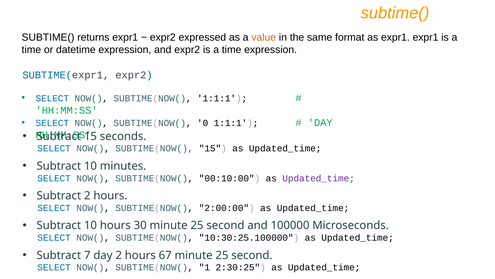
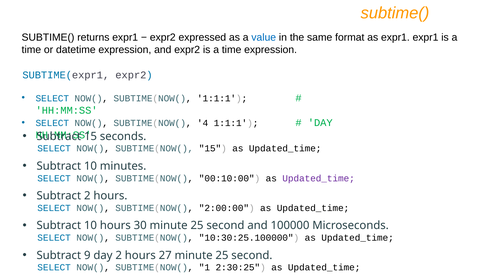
value colour: orange -> blue (264, 37)
0: 0 -> 4 (203, 123)
7: 7 -> 9 (87, 255)
67: 67 -> 27 (165, 255)
